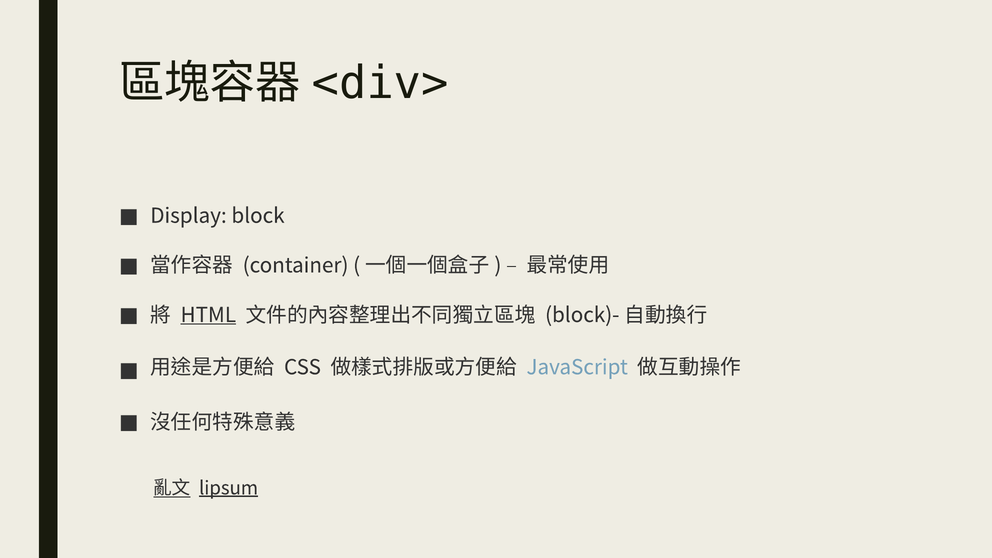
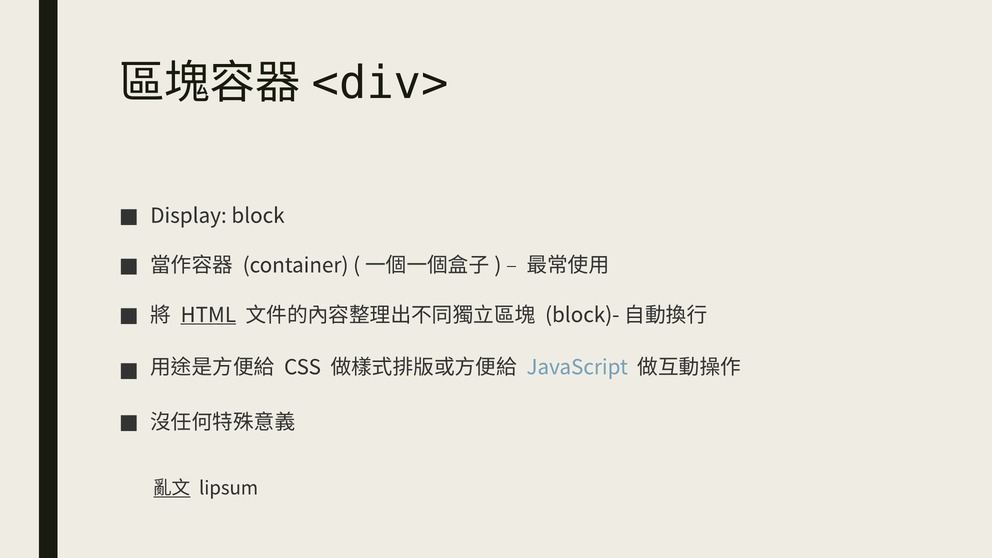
lipsum underline: present -> none (229, 488)
